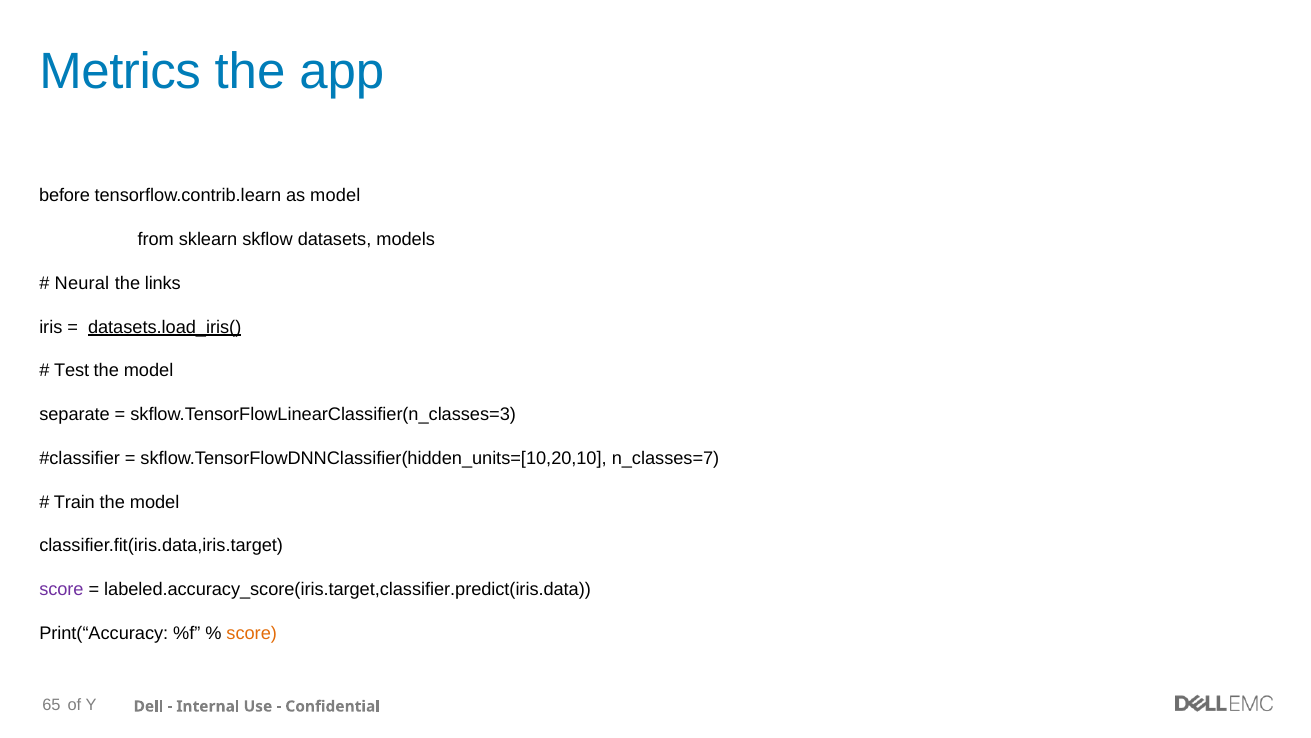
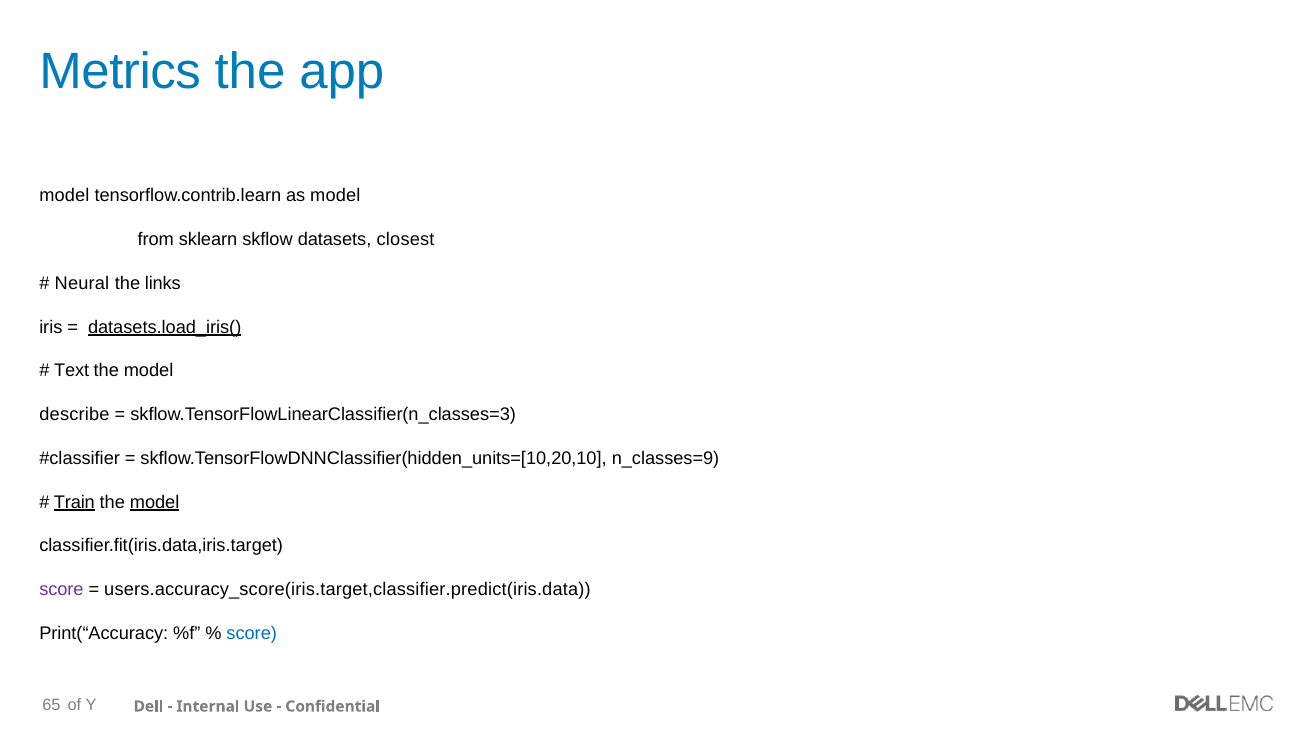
before: before -> model (64, 196)
models: models -> closest (406, 239)
Test: Test -> Text (72, 371)
separate: separate -> describe (74, 414)
n_classes=7: n_classes=7 -> n_classes=9 (666, 458)
Train underline: none -> present (74, 502)
model underline: none -> present (155, 502)
labeled.accuracy_score(iris.target,classifier.predict(iris.data: labeled.accuracy_score(iris.target,classifier.predict(iris.data -> users.accuracy_score(iris.target,classifier.predict(iris.data (347, 589)
score colour: orange -> blue (252, 633)
